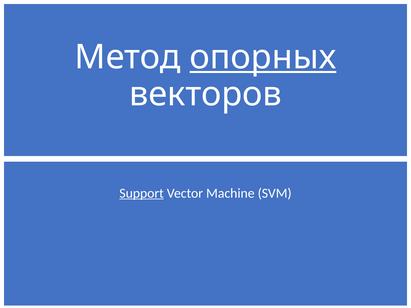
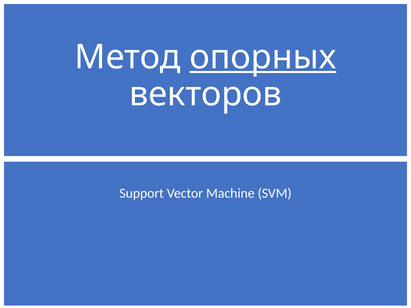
Support underline: present -> none (142, 193)
